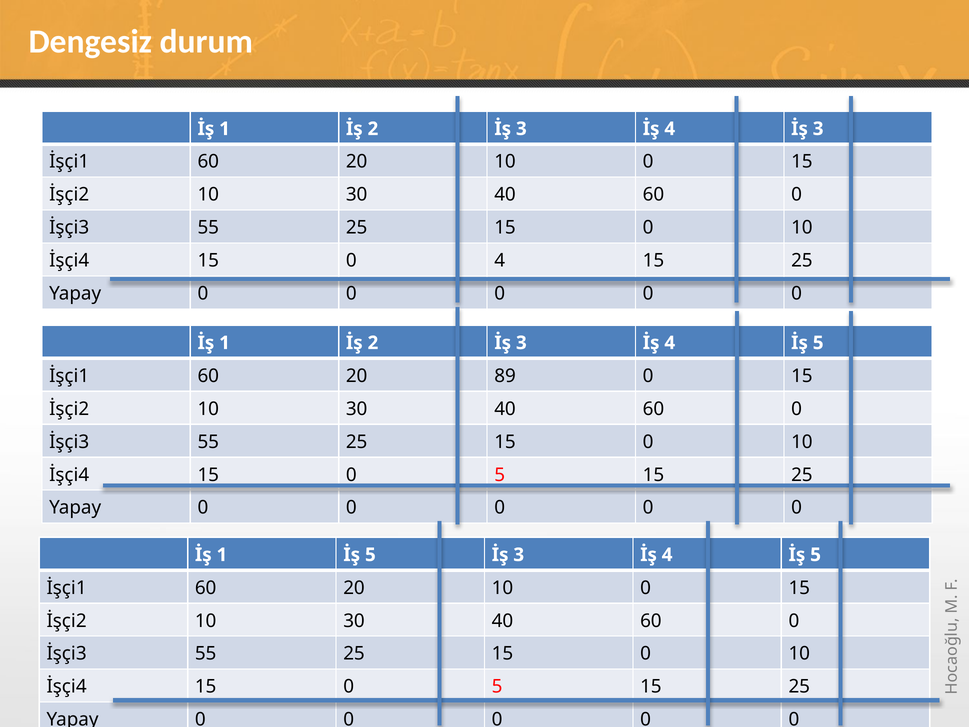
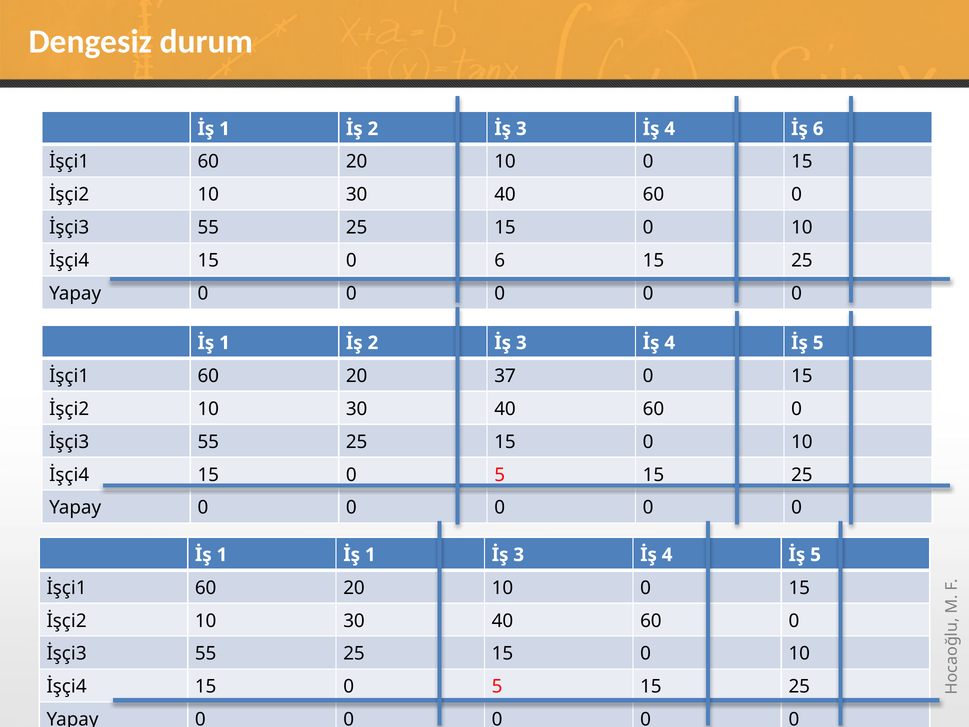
4 İş 3: 3 -> 6 (818, 129)
0 4: 4 -> 6 (500, 261)
89: 89 -> 37 (505, 376)
1 İş 5: 5 -> 1 (370, 555)
